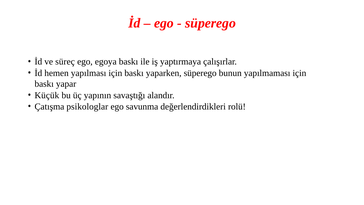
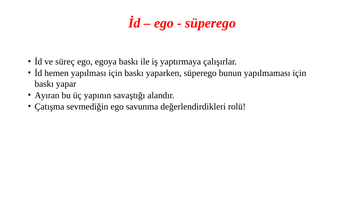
Küçük: Küçük -> Ayıran (47, 95)
psikologlar: psikologlar -> sevmediğin (87, 106)
